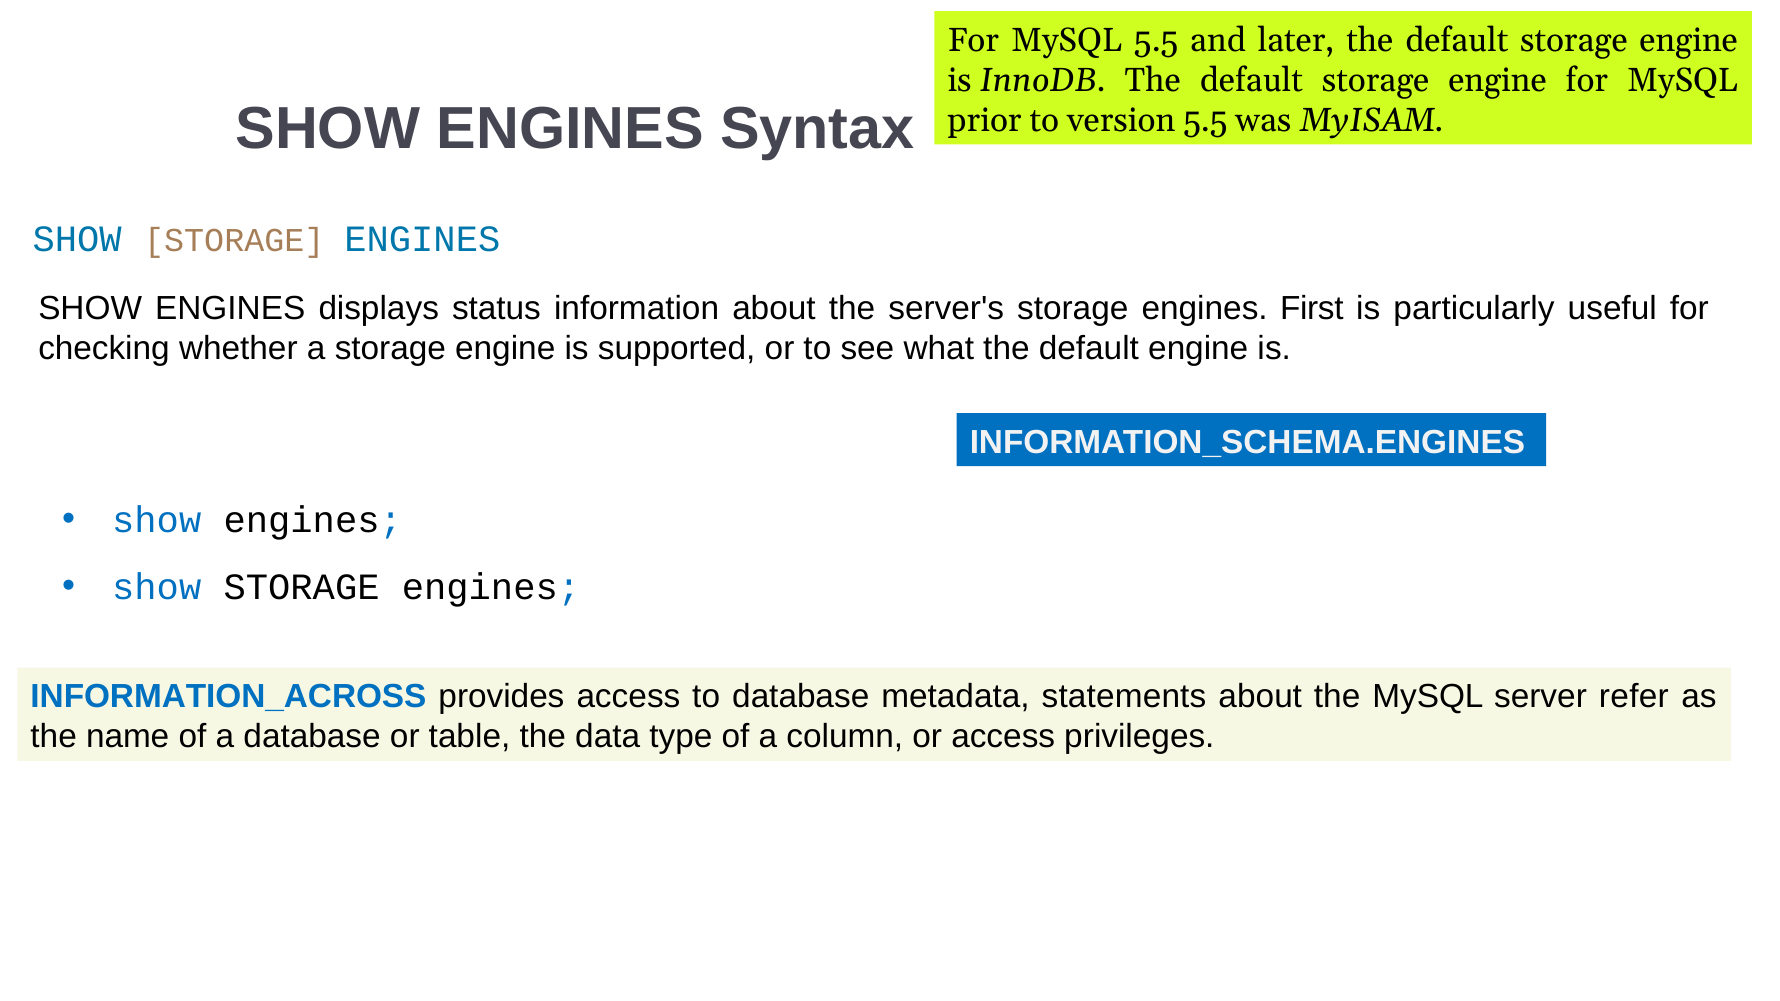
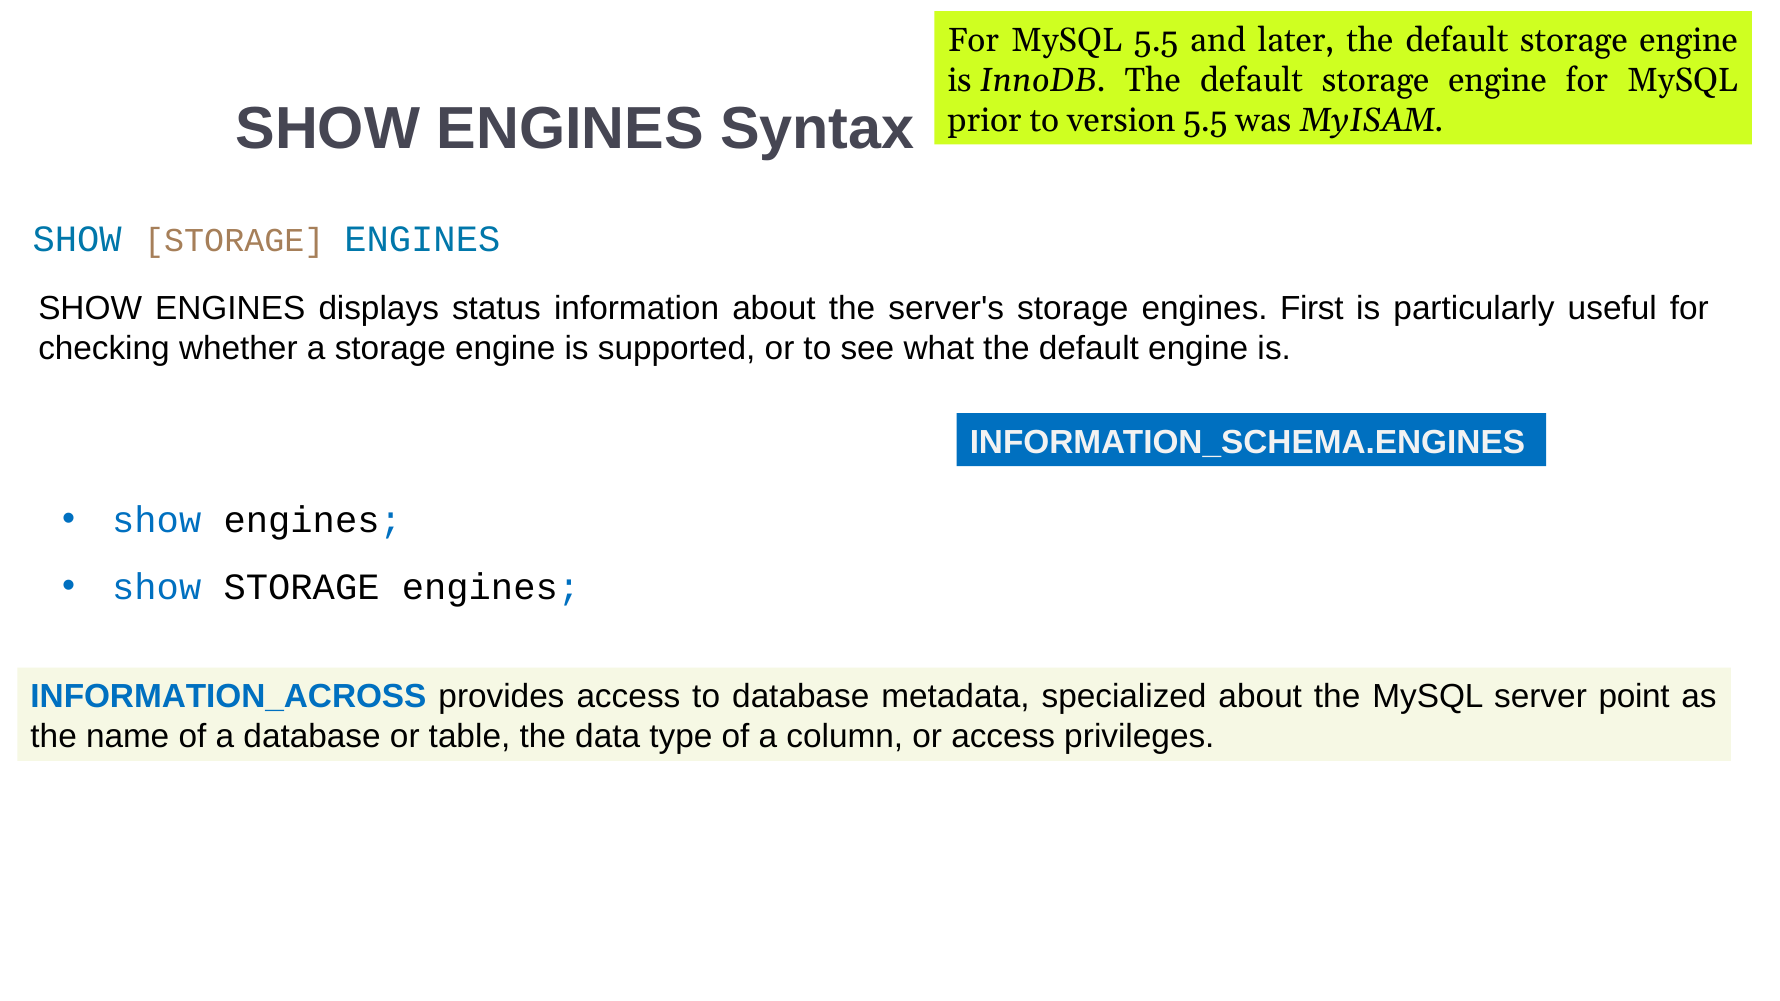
statements: statements -> specialized (1124, 697)
refer: refer -> point (1634, 697)
